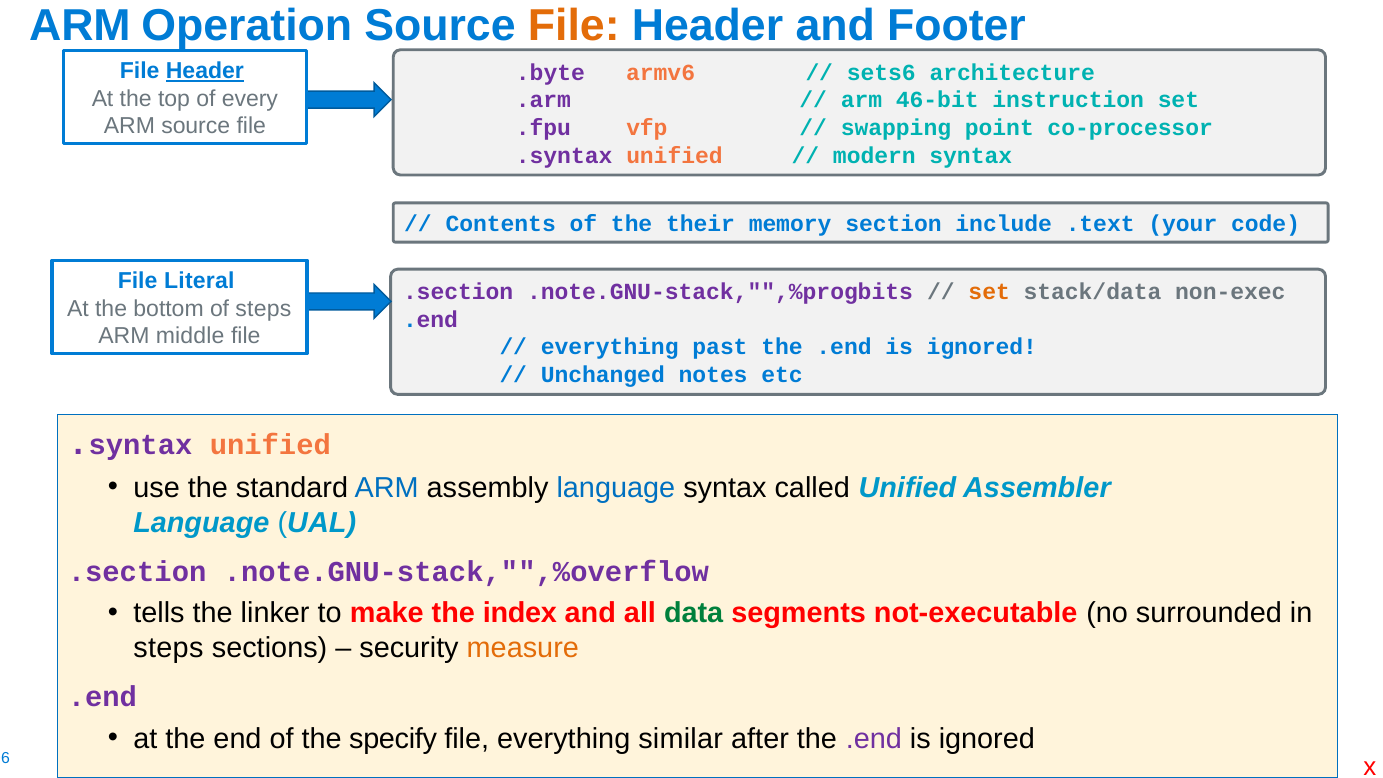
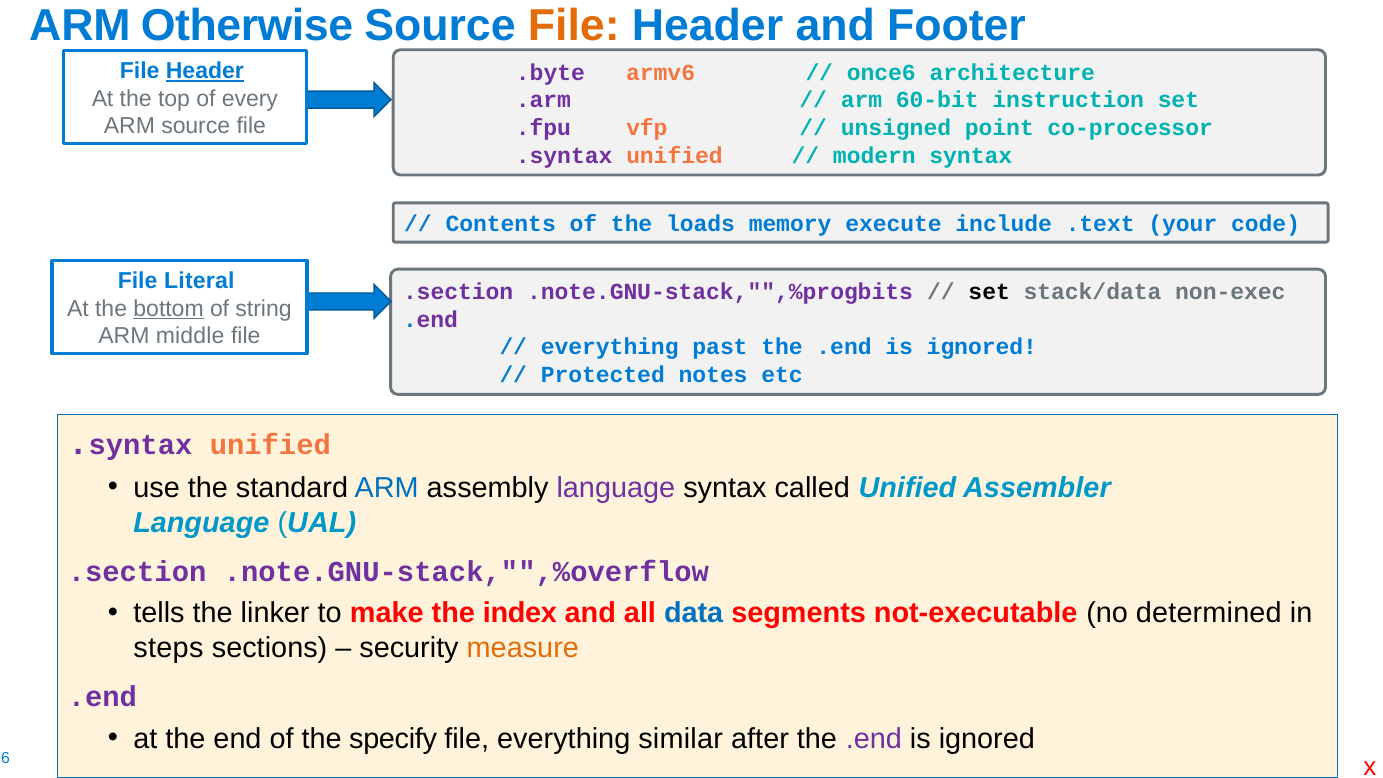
Operation: Operation -> Otherwise (247, 25)
sets6: sets6 -> once6 (881, 72)
46-bit: 46-bit -> 60-bit (937, 100)
swapping: swapping -> unsigned (896, 128)
their: their -> loads (701, 224)
section: section -> execute (893, 224)
set colour: orange -> black (989, 292)
bottom underline: none -> present (169, 309)
of steps: steps -> string (264, 309)
Unchanged: Unchanged -> Protected (603, 375)
language colour: blue -> purple (616, 488)
data colour: green -> blue (694, 613)
surrounded: surrounded -> determined (1209, 613)
